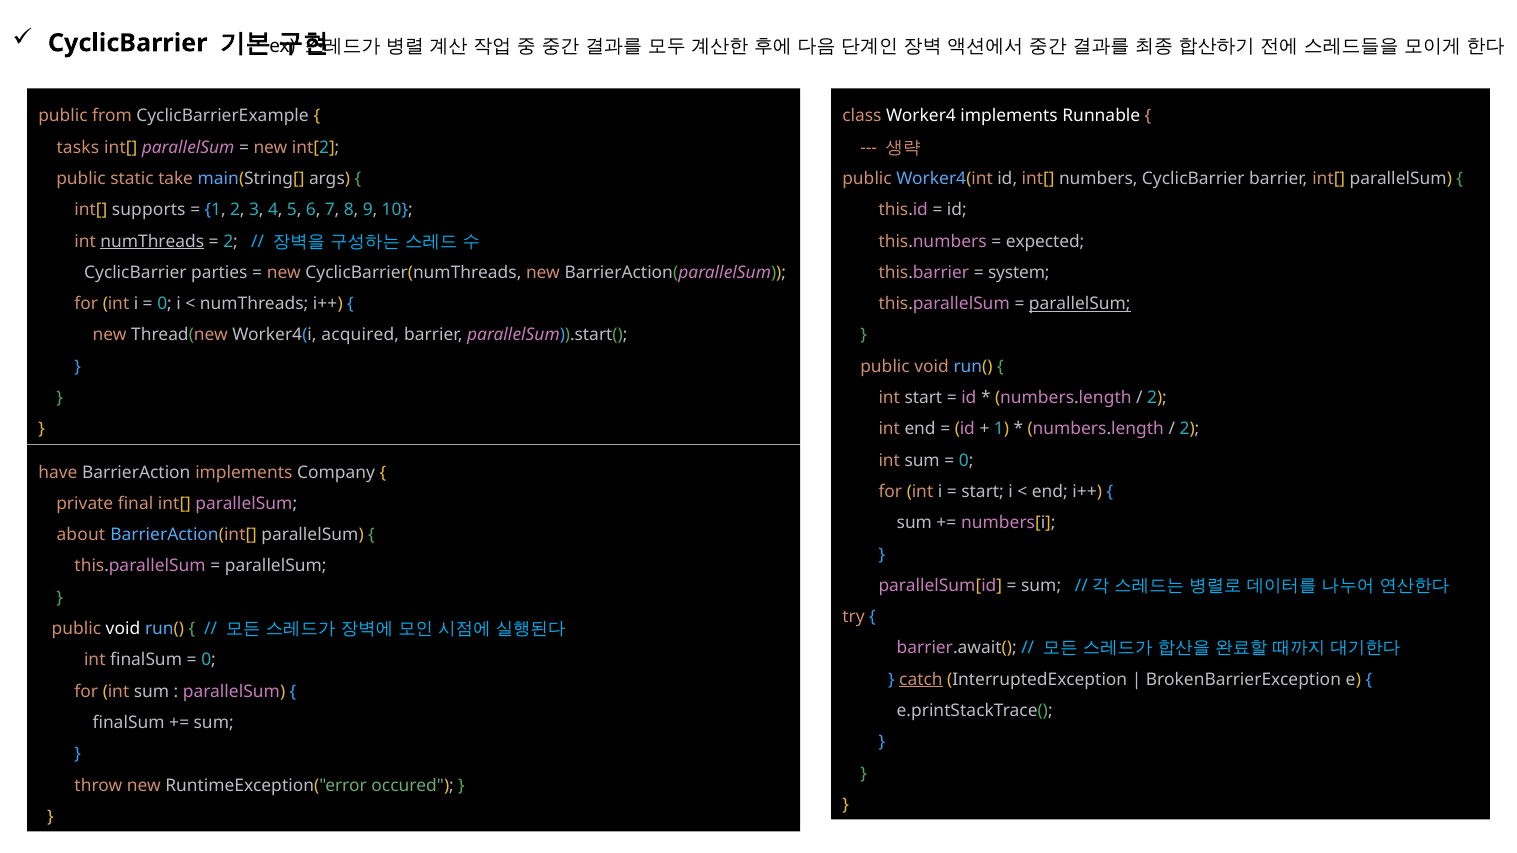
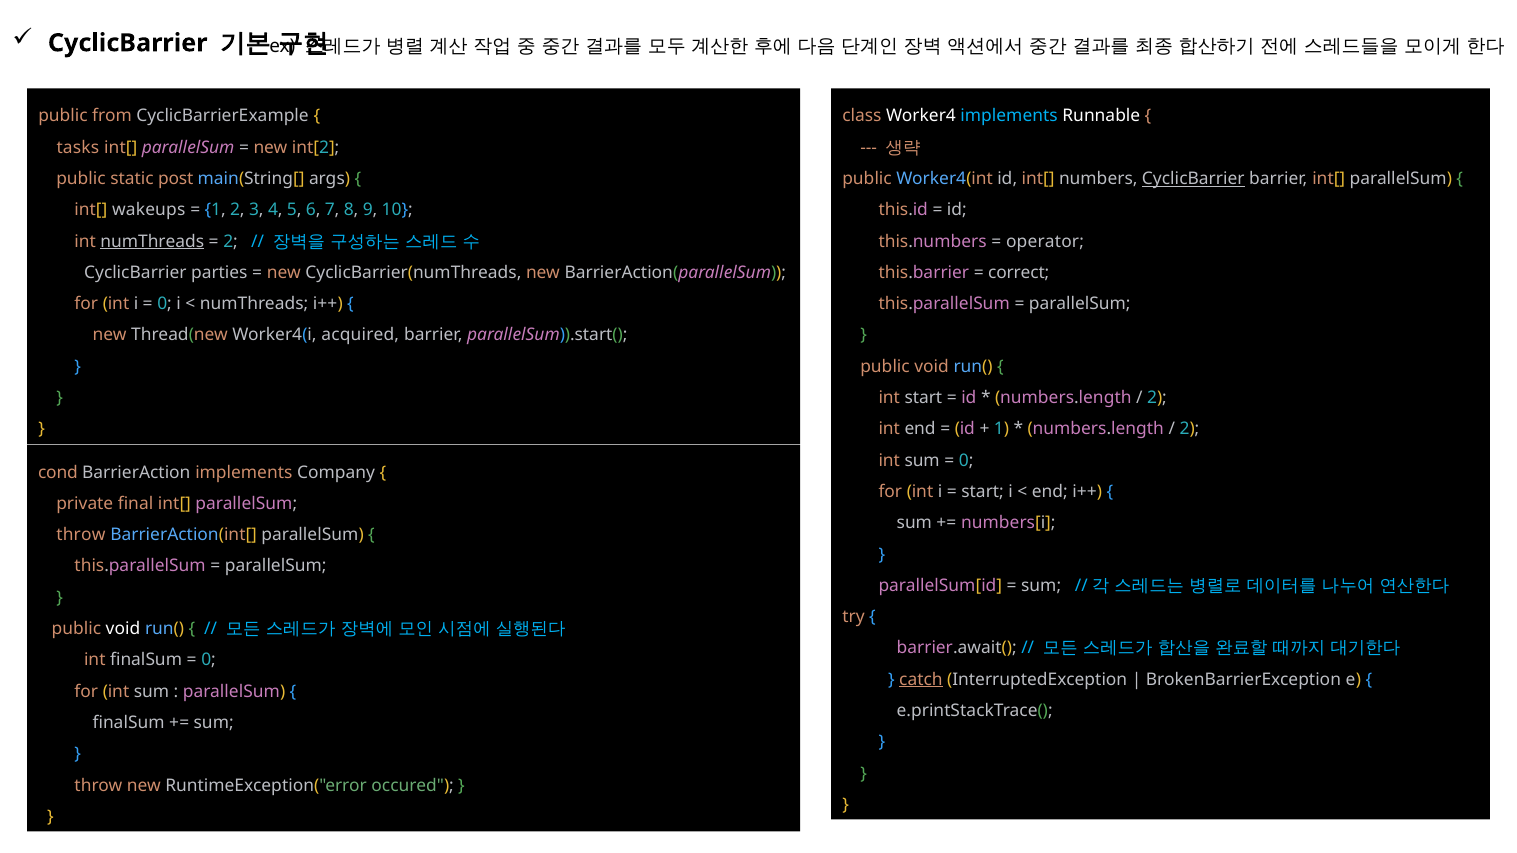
implements colour: white -> light blue (1009, 116)
take: take -> post (176, 179)
CyclicBarrier underline: none -> present (1193, 179)
supports: supports -> wakeups (149, 210)
expected: expected -> operator (1045, 241)
system: system -> correct (1019, 273)
parallelSum underline: present -> none (1080, 304)
have: have -> cond (58, 472)
about: about -> throw (81, 535)
